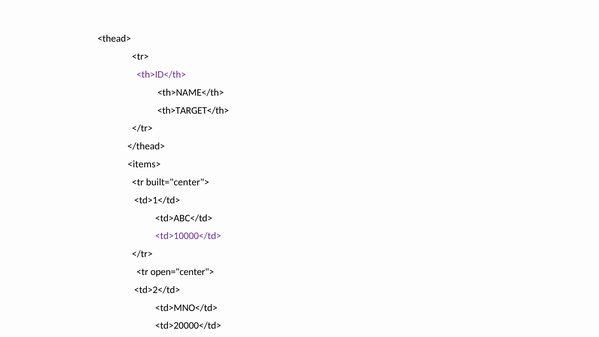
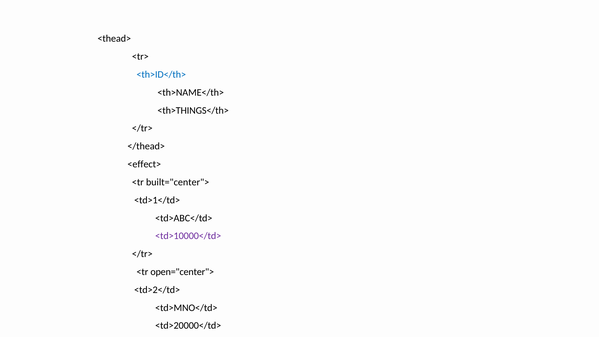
<th>ID</th> colour: purple -> blue (161, 75)
<th>TARGET</th>: <th>TARGET</th> -> <th>THINGS</th> (193, 110)
<items>: <items> -> <effect> (144, 164)
